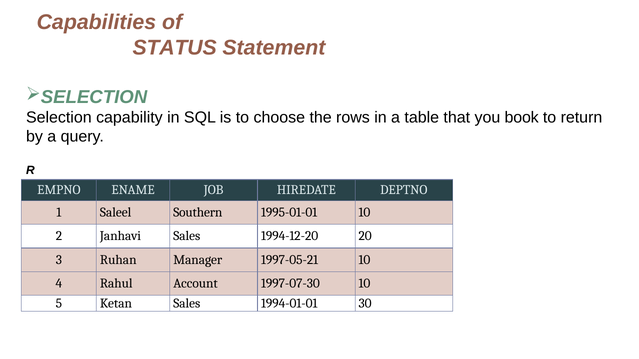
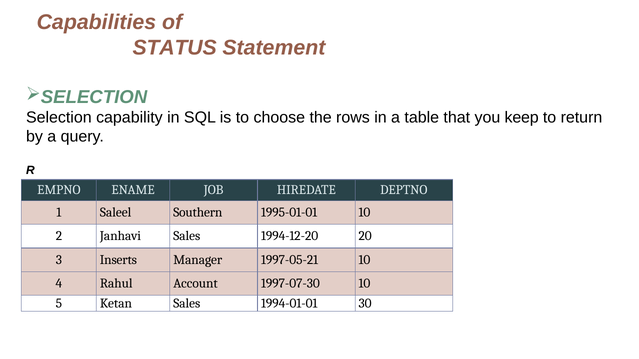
book: book -> keep (522, 118)
Ruhan: Ruhan -> Inserts (118, 260)
